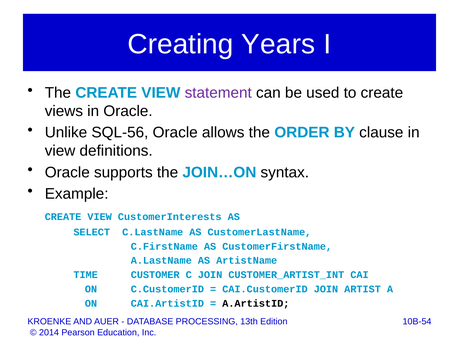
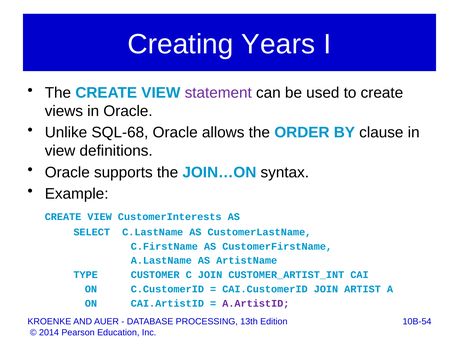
SQL-56: SQL-56 -> SQL-68 (120, 133)
TIME: TIME -> TYPE (86, 275)
A.ArtistID colour: black -> purple (256, 304)
